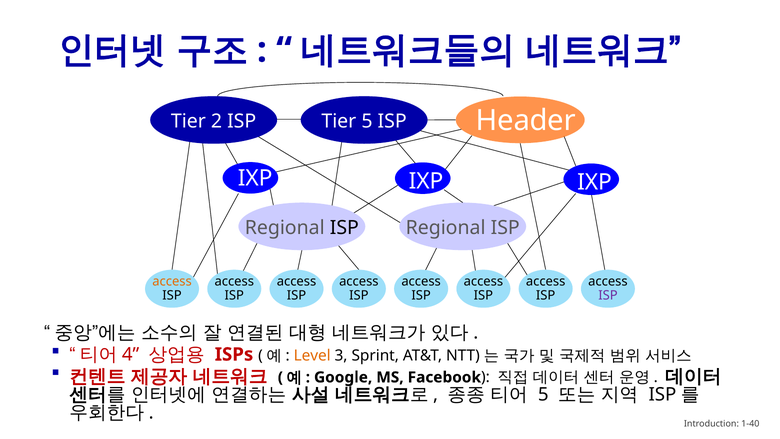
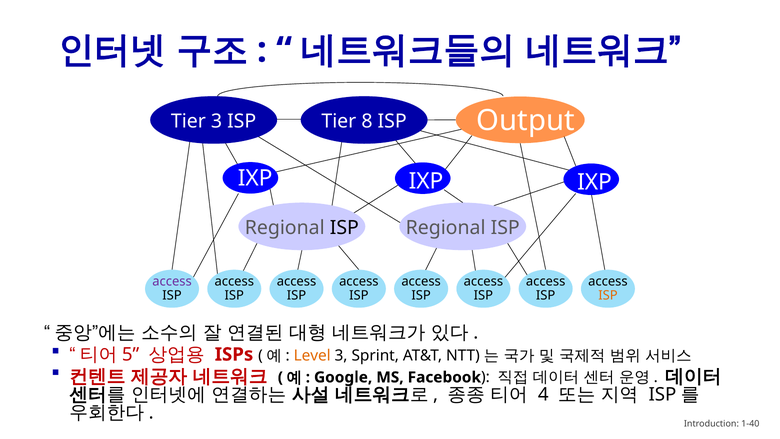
Header: Header -> Output (526, 121)
Tier 2: 2 -> 3 (217, 121)
Tier 5: 5 -> 8 (367, 121)
access colour: orange -> purple (172, 281)
ISP colour: purple -> orange (608, 295)
4: 4 -> 5 (131, 354)
5: 5 -> 4 (543, 394)
